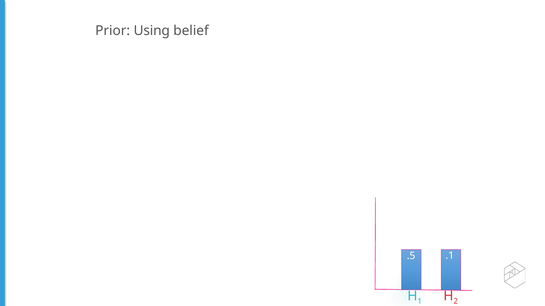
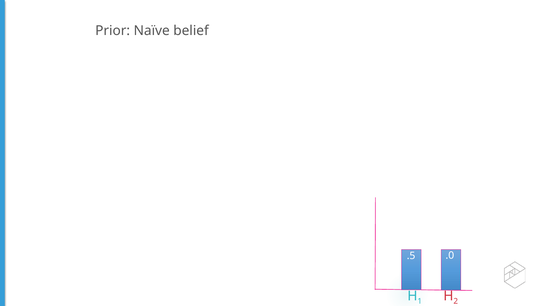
Using: Using -> Naïve (152, 31)
.1: .1 -> .0 (450, 256)
